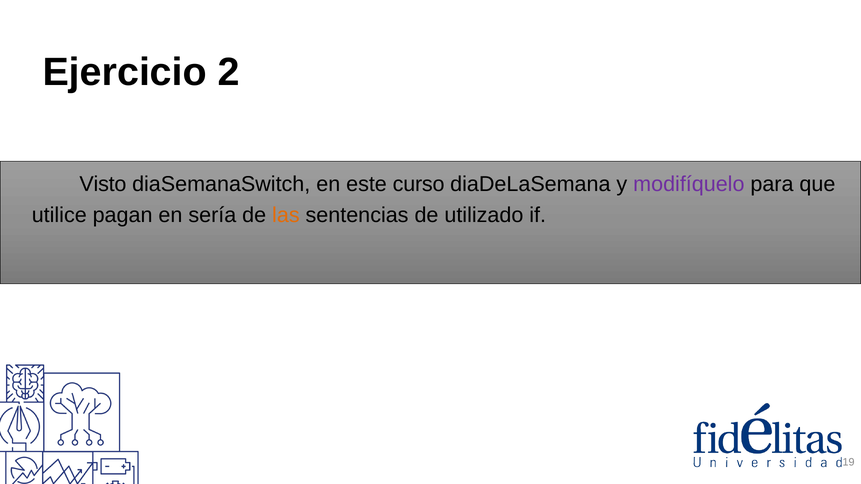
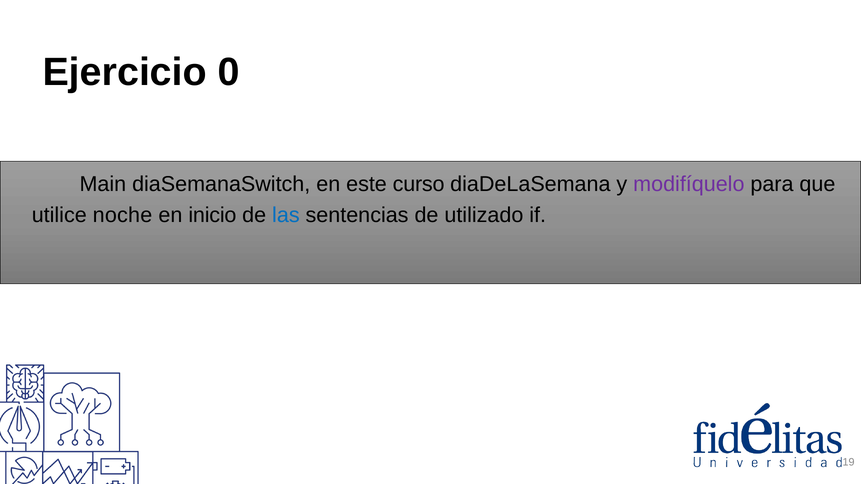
2: 2 -> 0 (229, 72)
Visto: Visto -> Main (103, 184)
pagan: pagan -> noche (122, 215)
sería: sería -> inicio (212, 215)
las colour: orange -> blue (286, 215)
